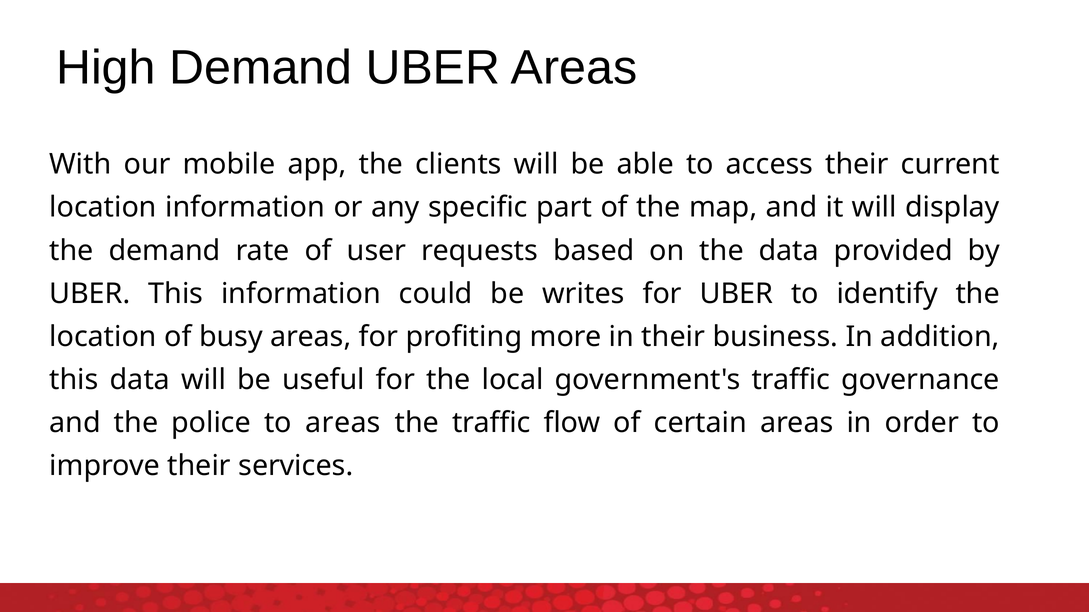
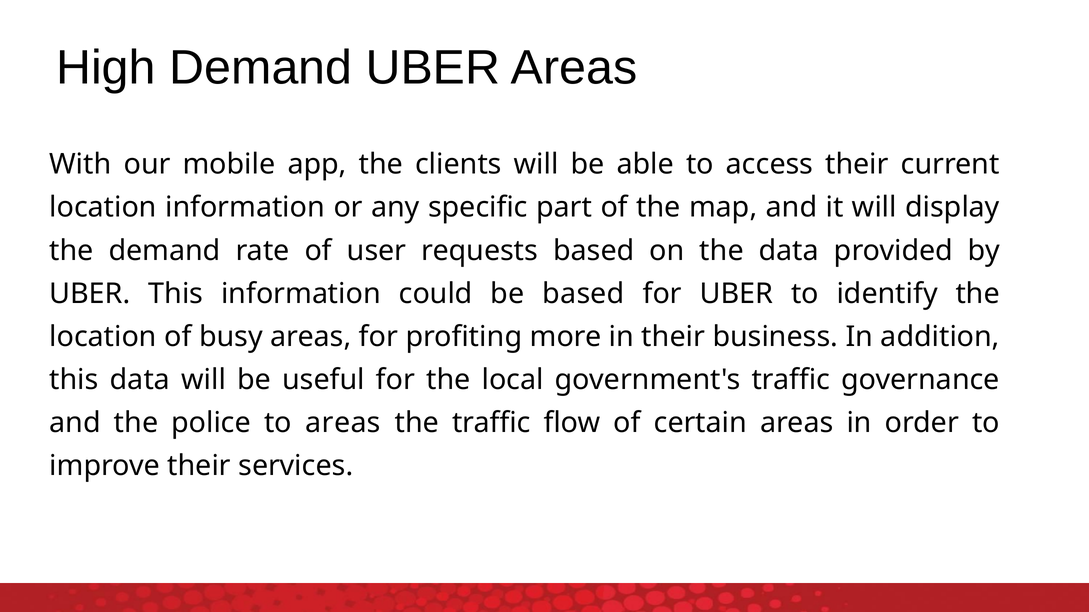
be writes: writes -> based (583, 294)
